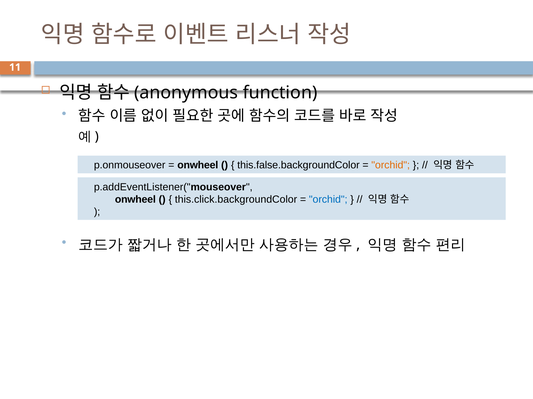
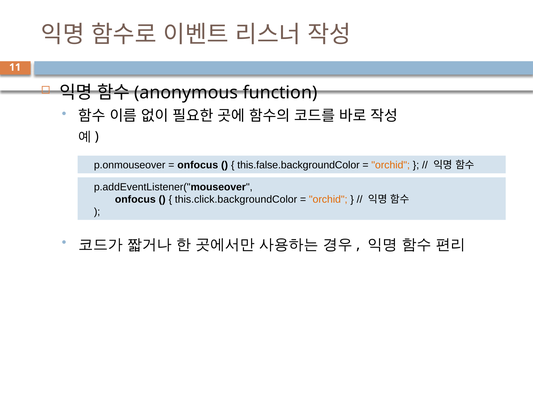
onwheel: onwheel -> onfocus (198, 165)
onwheel: onwheel -> onfocus (135, 200)
orchid colour: blue -> orange (328, 200)
